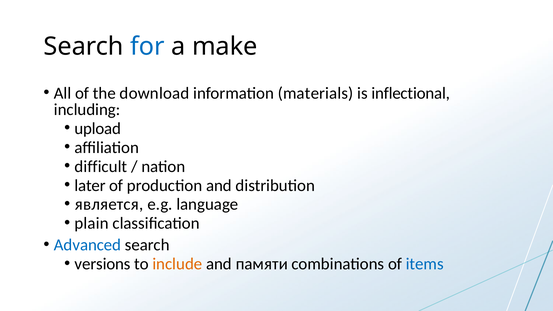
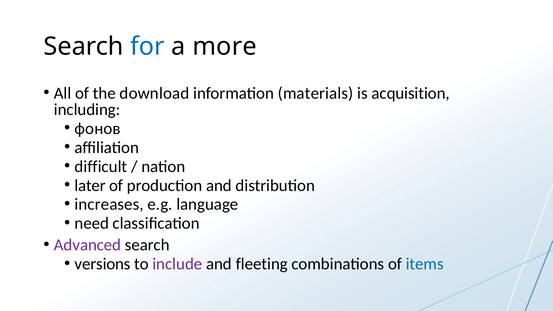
make: make -> more (225, 46)
inflectional: inflectional -> acquisition (411, 93)
upload: upload -> фонов (98, 129)
является: является -> increases (109, 204)
plain: plain -> need (92, 223)
Advanced colour: blue -> purple (88, 245)
include colour: orange -> purple (177, 264)
памяти: памяти -> fleeting (262, 264)
